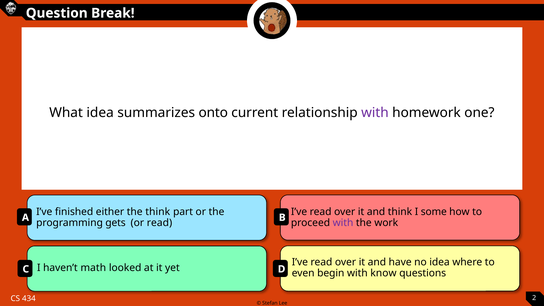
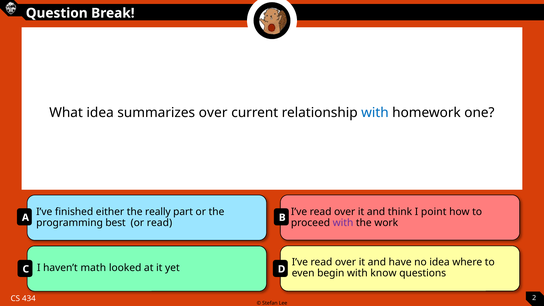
summarizes onto: onto -> over (213, 113)
with colour: purple -> blue (375, 113)
the think: think -> really (158, 212)
some: some -> point (434, 212)
gets: gets -> best (115, 223)
